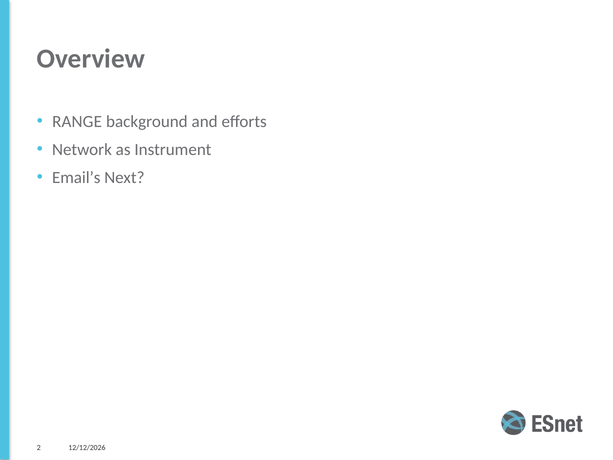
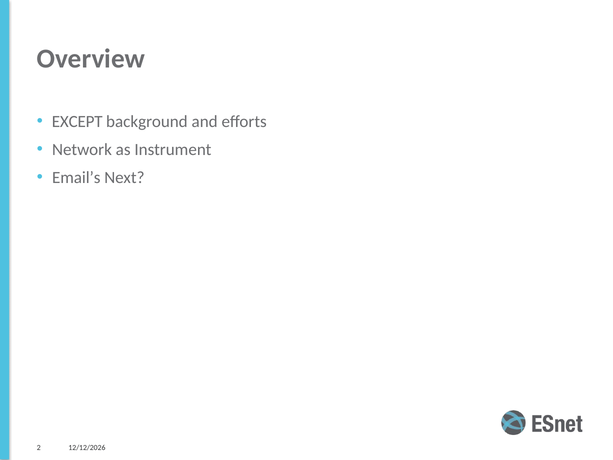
RANGE: RANGE -> EXCEPT (77, 122)
